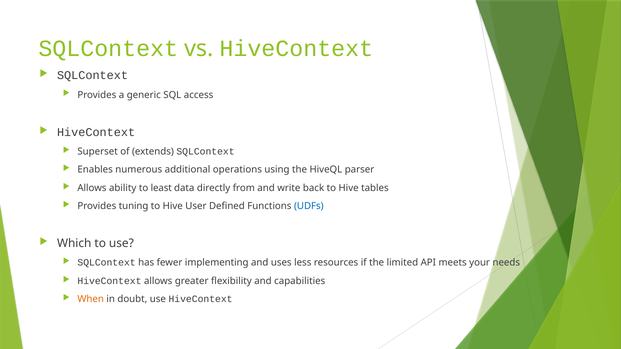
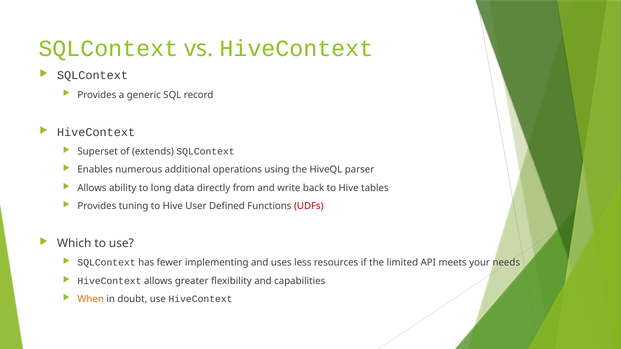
access: access -> record (199, 95)
least: least -> long (161, 188)
UDFs colour: blue -> red (309, 206)
